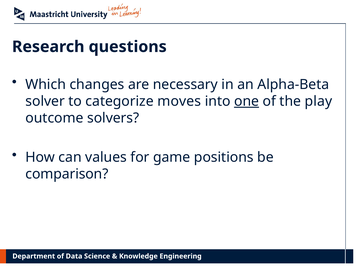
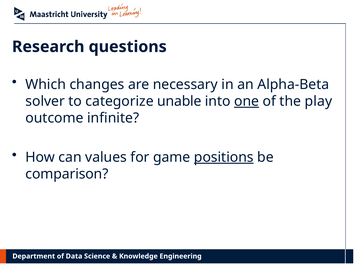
moves: moves -> unable (179, 101)
solvers: solvers -> infinite (113, 118)
positions underline: none -> present (224, 157)
